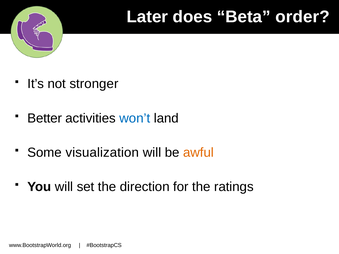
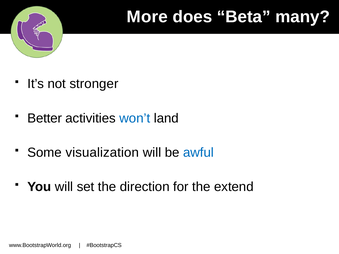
Later: Later -> More (147, 17)
order: order -> many (303, 17)
awful colour: orange -> blue (198, 153)
ratings: ratings -> extend (234, 187)
